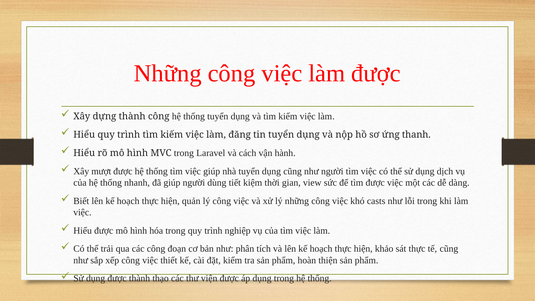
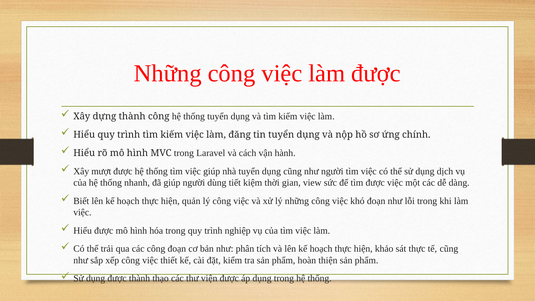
thanh: thanh -> chính (416, 135)
khó casts: casts -> đoạn (376, 201)
